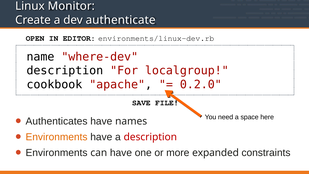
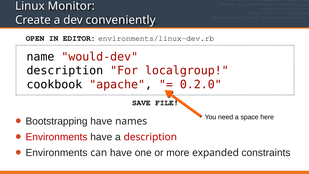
authenticate: authenticate -> conveniently (121, 20)
where-dev: where-dev -> would-dev (100, 57)
Authenticates: Authenticates -> Bootstrapping (57, 121)
Environments colour: orange -> red (57, 137)
